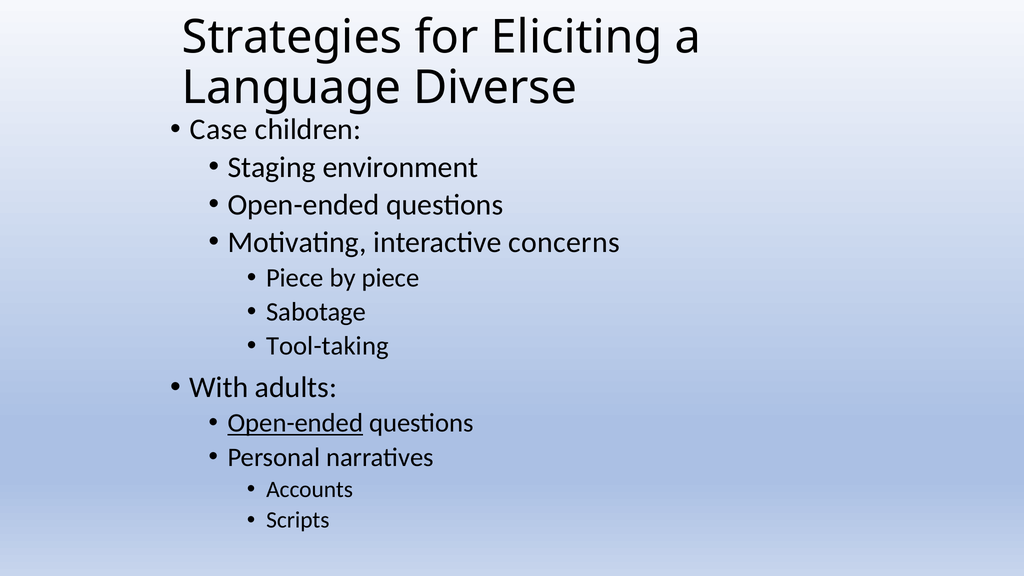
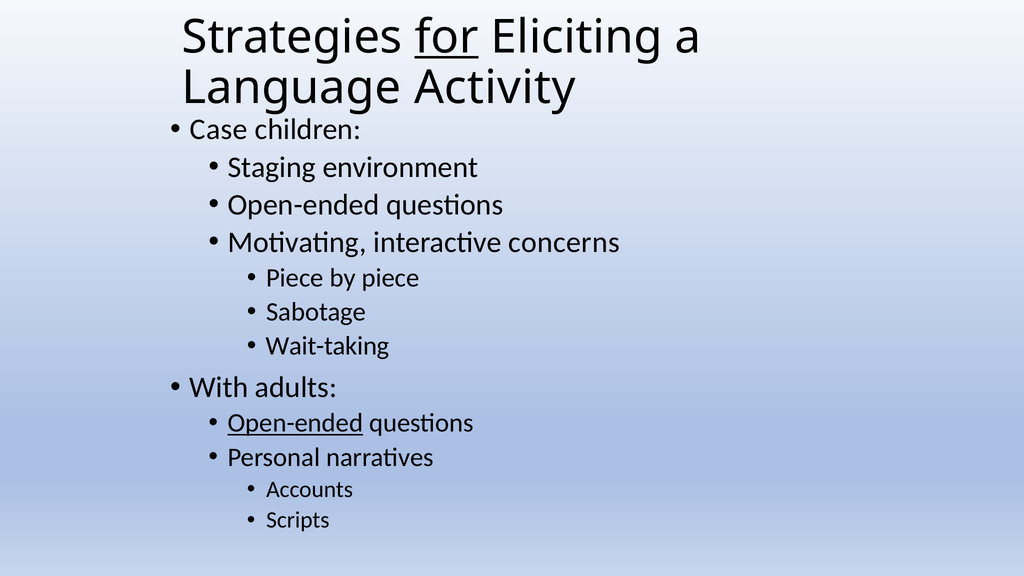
for underline: none -> present (447, 37)
Diverse: Diverse -> Activity (495, 88)
Tool-taking: Tool-taking -> Wait-taking (328, 346)
